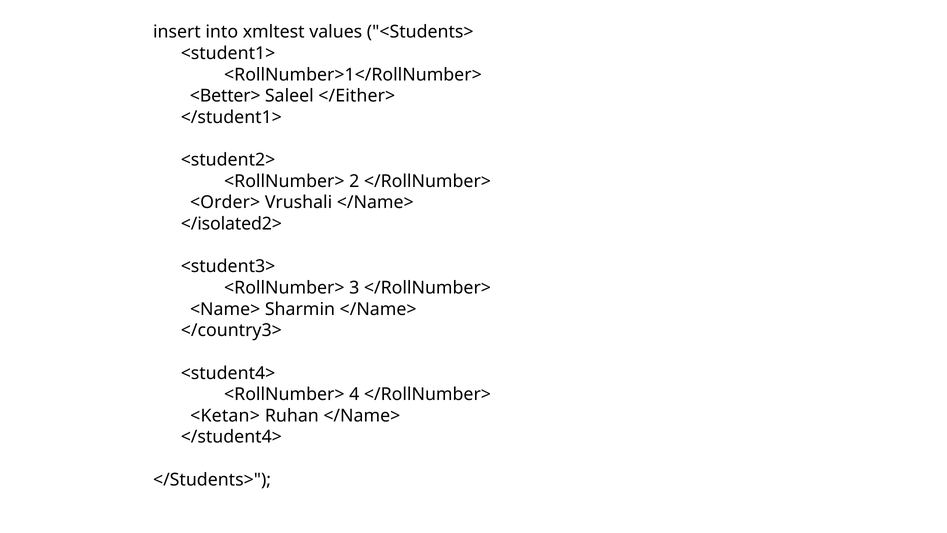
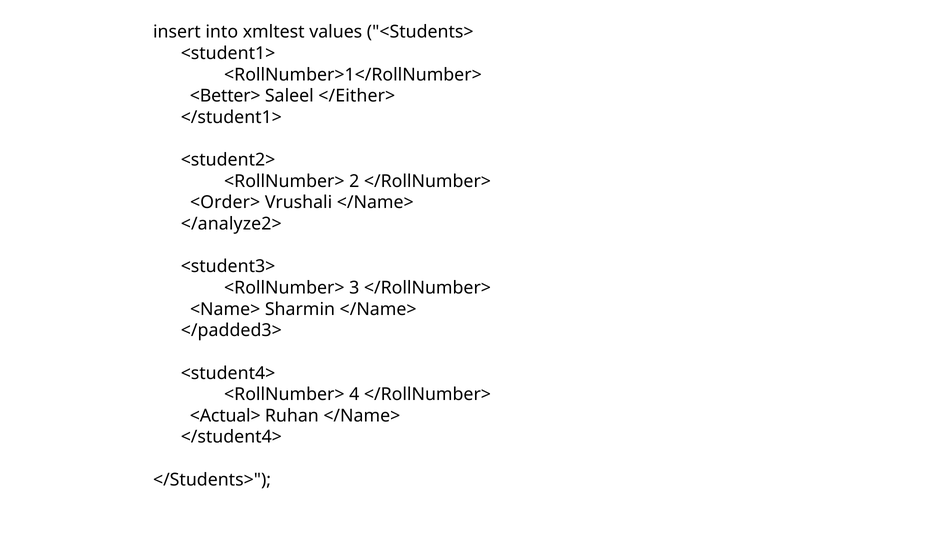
</isolated2>: </isolated2> -> </analyze2> (231, 224)
</country3>: </country3> -> </padded3> (231, 330)
<Ketan>: <Ketan> -> <Actual> (225, 416)
